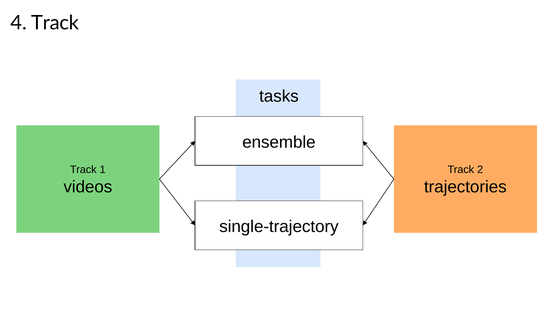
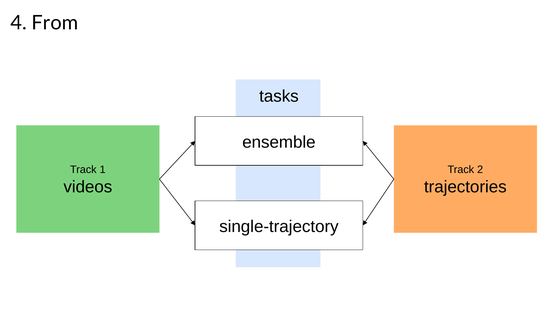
4 Track: Track -> From (55, 23)
